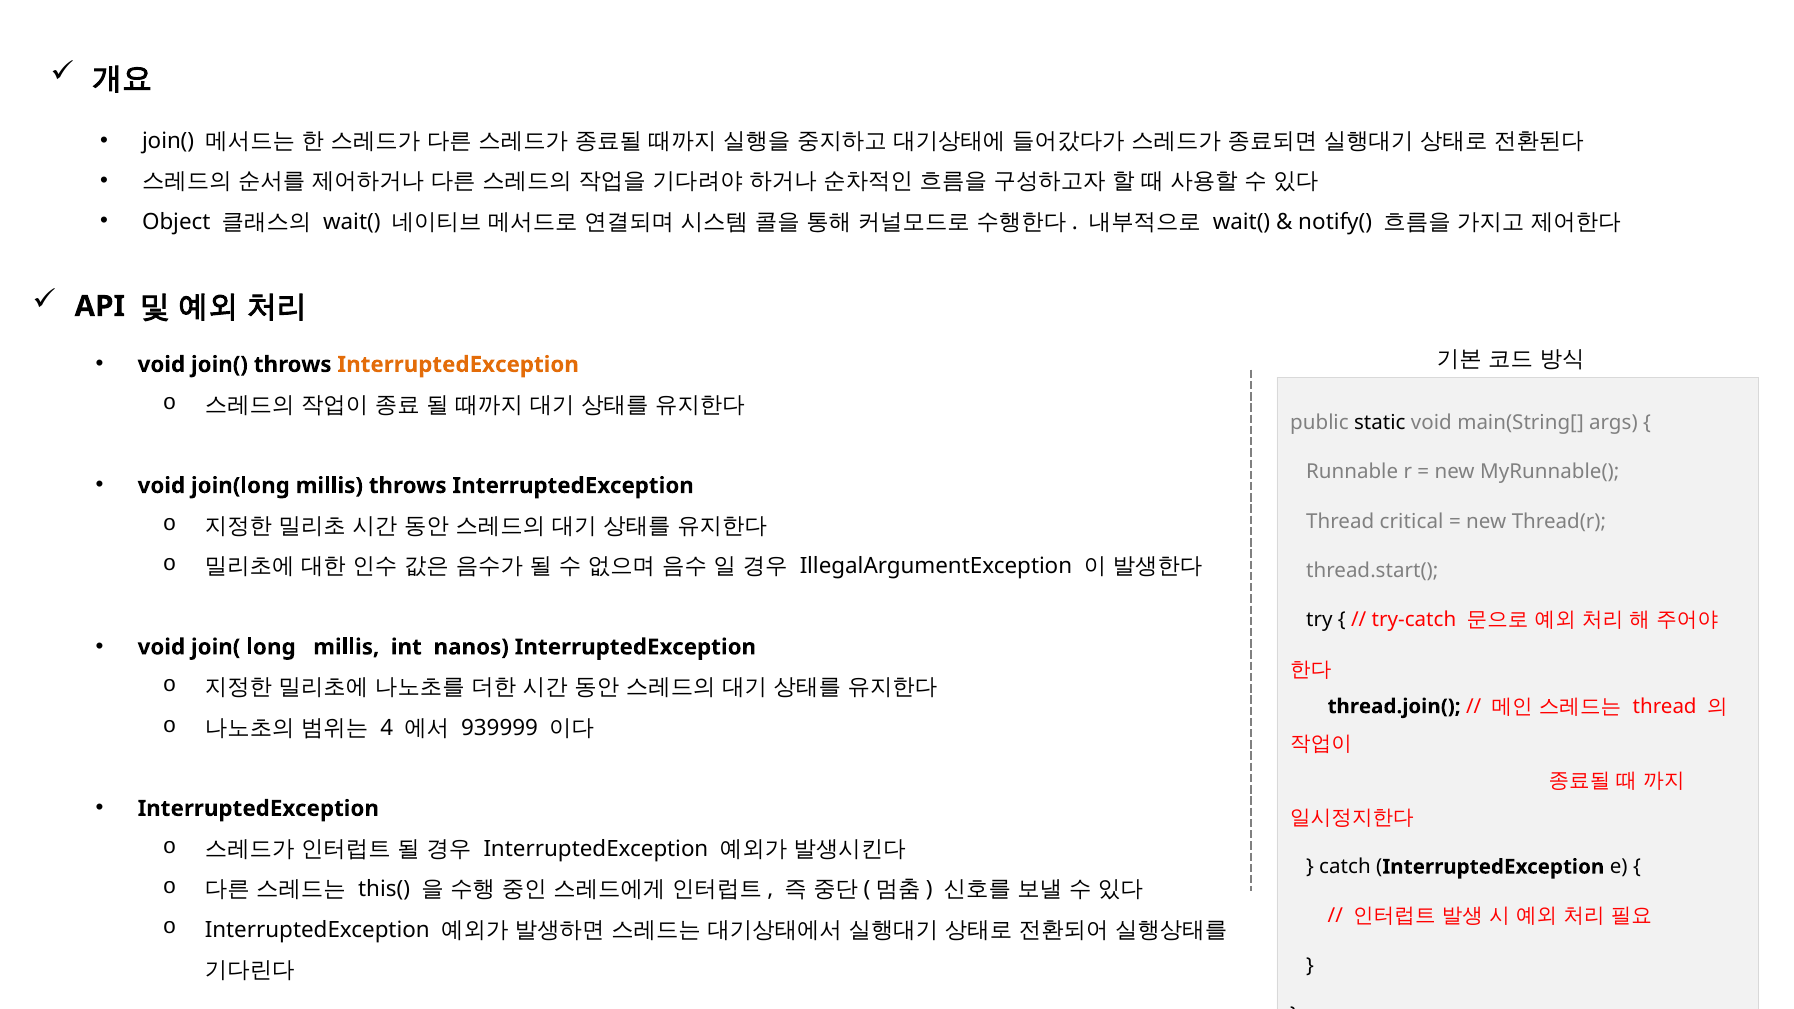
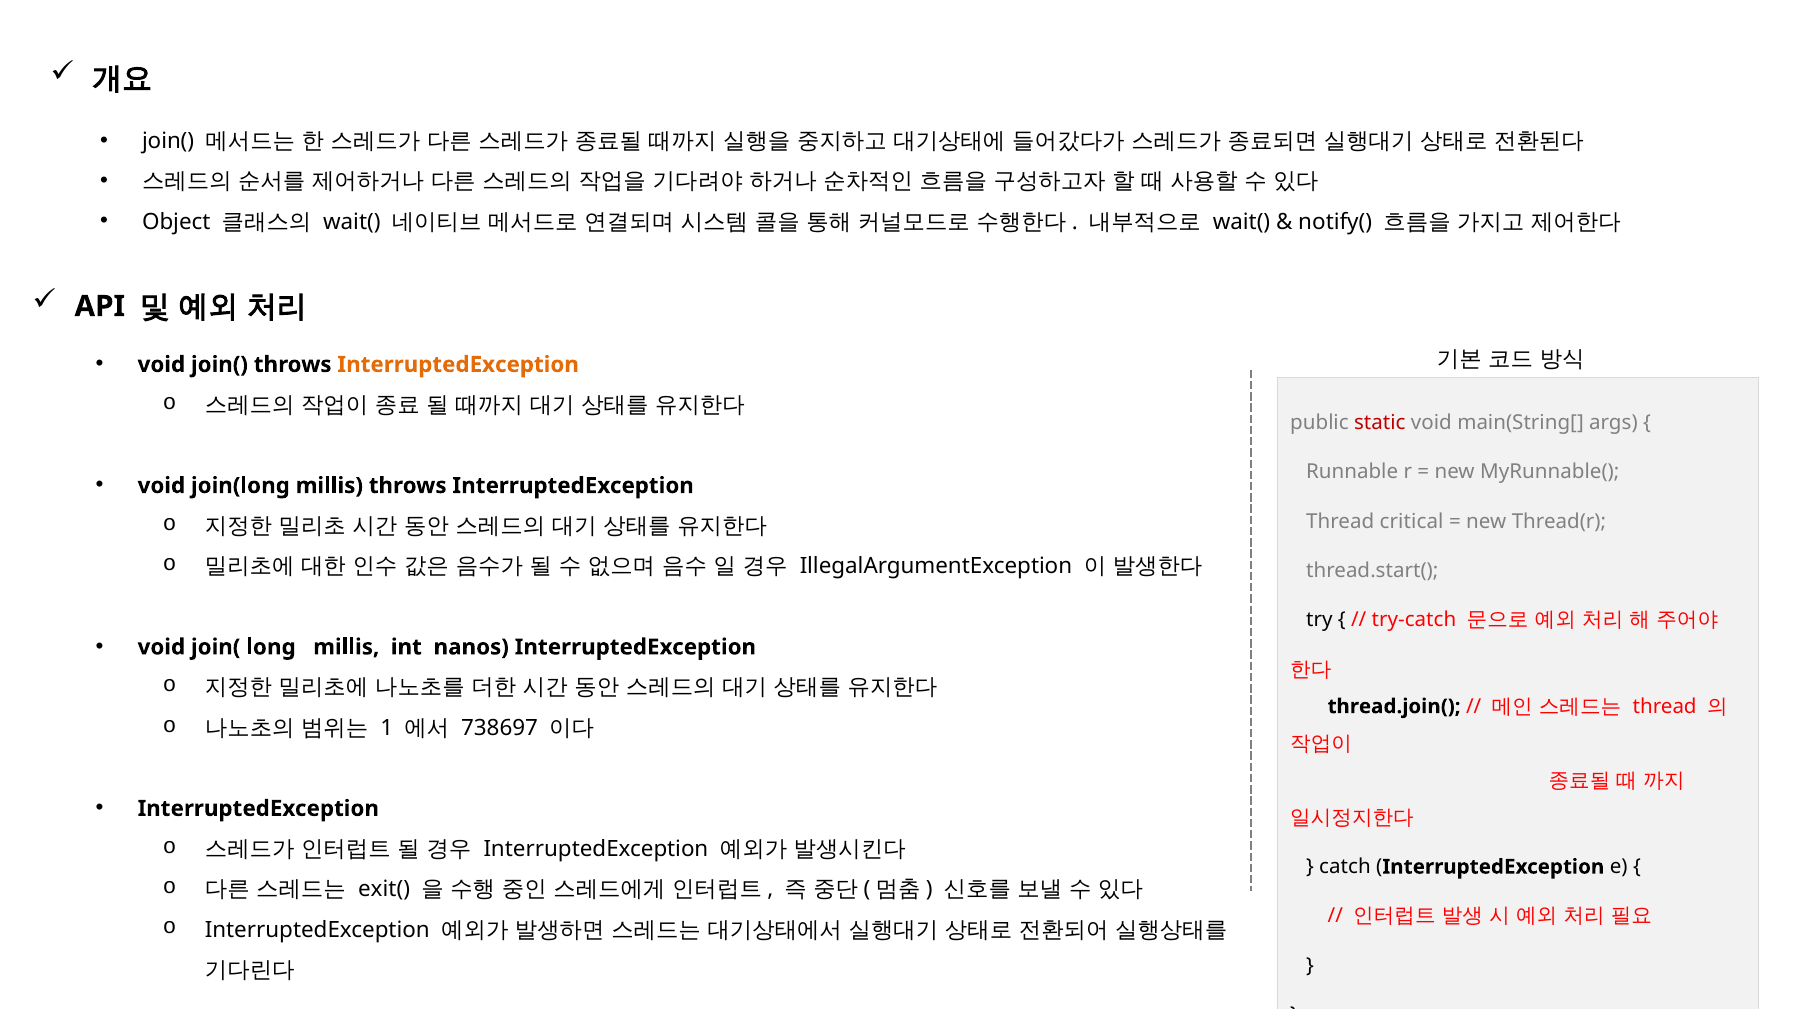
static colour: black -> red (1380, 423)
4: 4 -> 1 (387, 728)
939999: 939999 -> 738697 (500, 728)
this(: this( -> exit( (384, 889)
